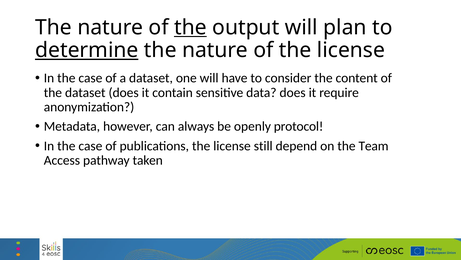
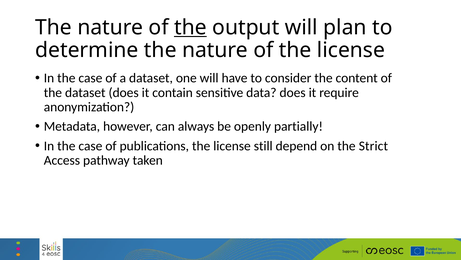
determine underline: present -> none (87, 50)
protocol: protocol -> partially (298, 126)
Team: Team -> Strict (373, 146)
